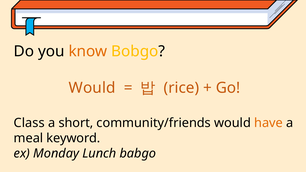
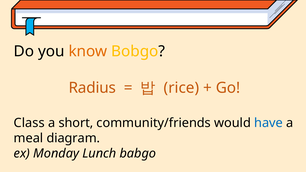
Would: Would -> Radius (92, 88)
have colour: orange -> blue (268, 123)
keyword: keyword -> diagram (73, 138)
